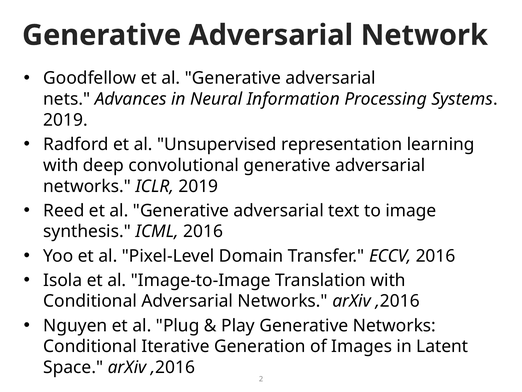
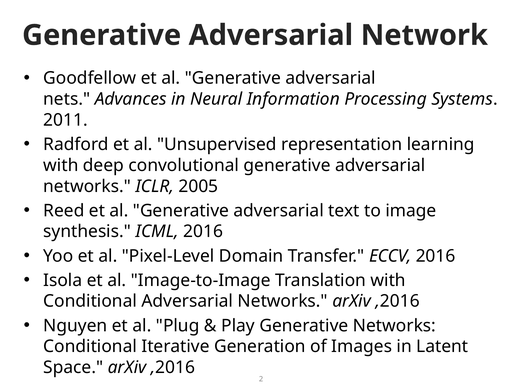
2019: 2019 -> 2011 (65, 120)
ICLR 2019: 2019 -> 2005 (198, 186)
